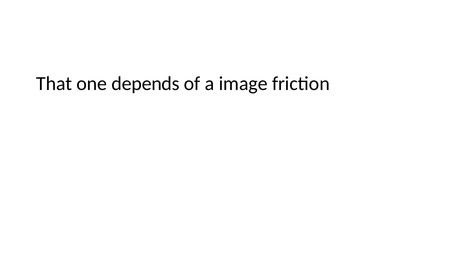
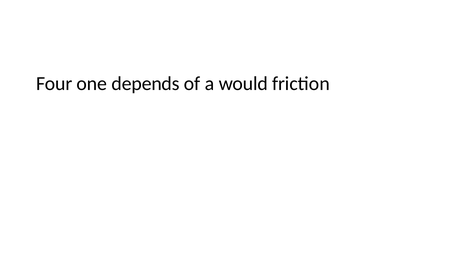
That: That -> Four (54, 84)
image: image -> would (243, 84)
